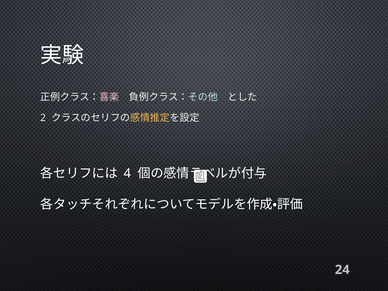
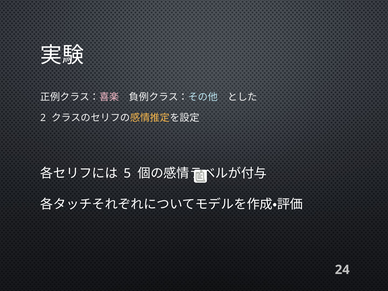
4: 4 -> 5 (127, 173)
